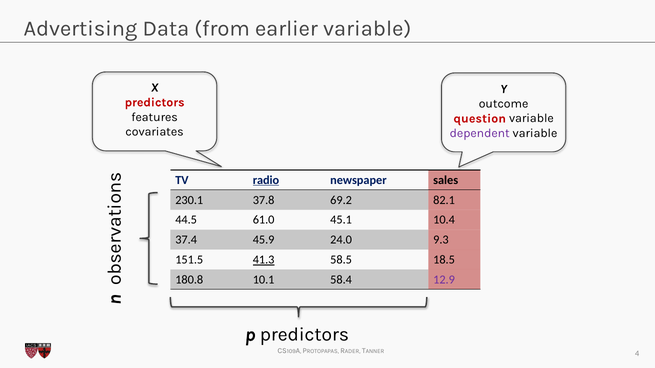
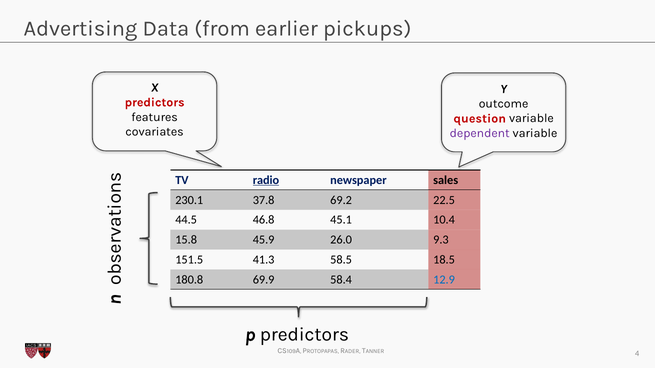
earlier variable: variable -> pickups (367, 29)
82.1: 82.1 -> 22.5 (444, 200)
61.0: 61.0 -> 46.8 (264, 220)
37.4: 37.4 -> 15.8 (186, 240)
24.0: 24.0 -> 26.0 (341, 240)
41.3 underline: present -> none (264, 260)
10.1: 10.1 -> 69.9 (264, 280)
12.9 colour: purple -> blue (444, 280)
